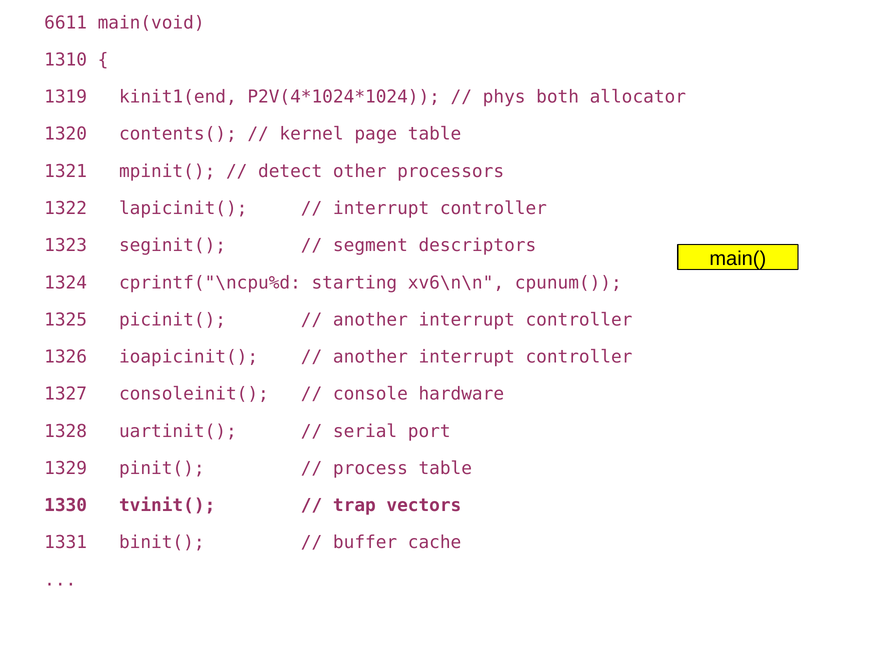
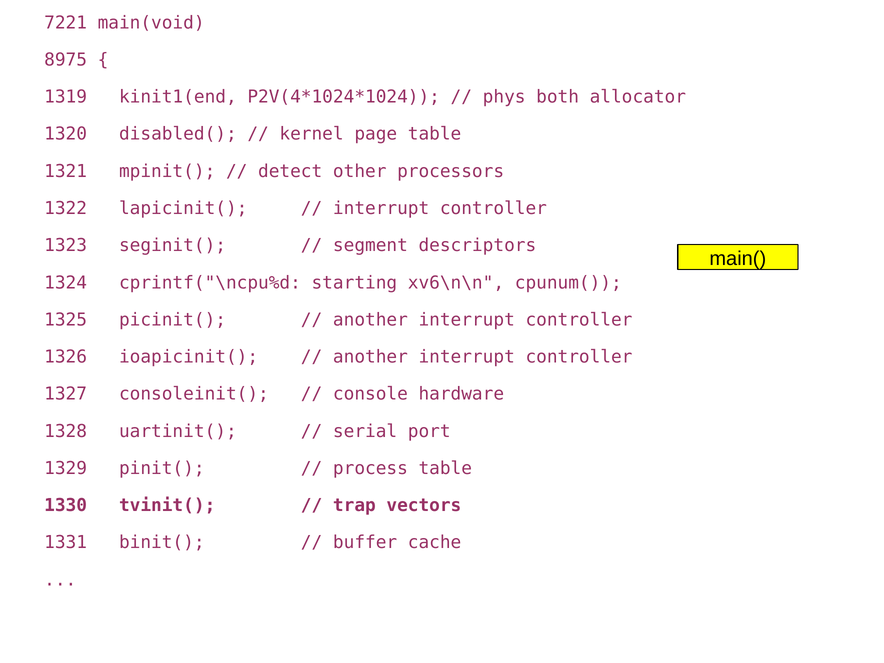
6611: 6611 -> 7221 (66, 23)
1310: 1310 -> 8975 (66, 60)
contents(: contents( -> disabled( (178, 134)
